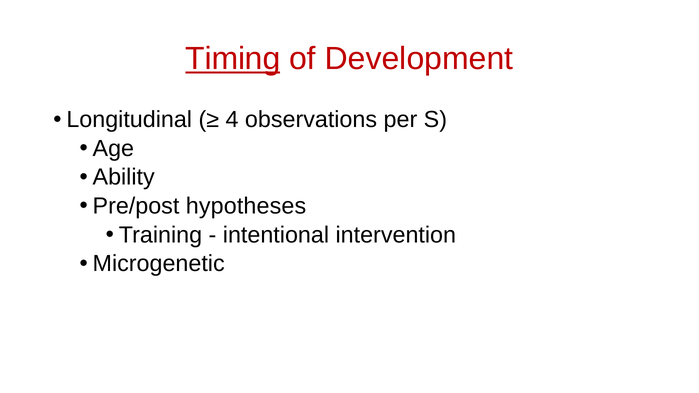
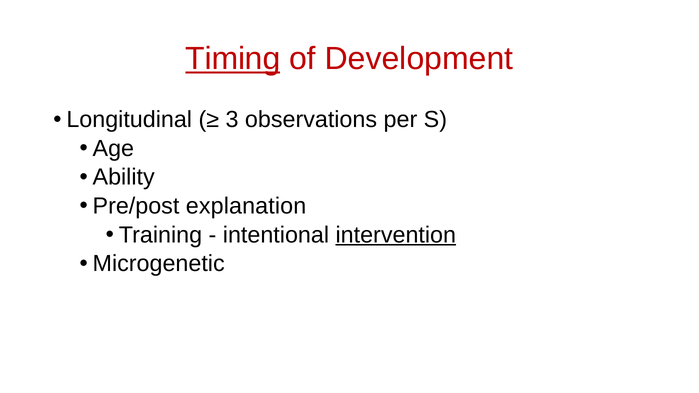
4: 4 -> 3 (232, 120)
hypotheses: hypotheses -> explanation (246, 206)
intervention underline: none -> present (396, 235)
